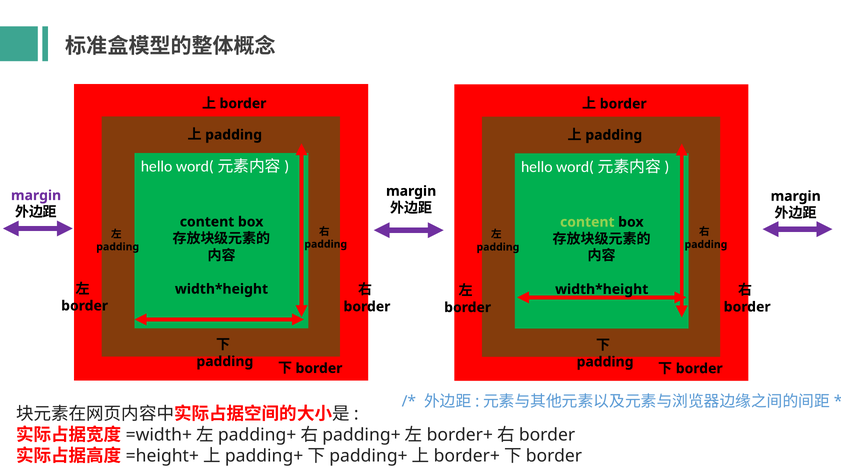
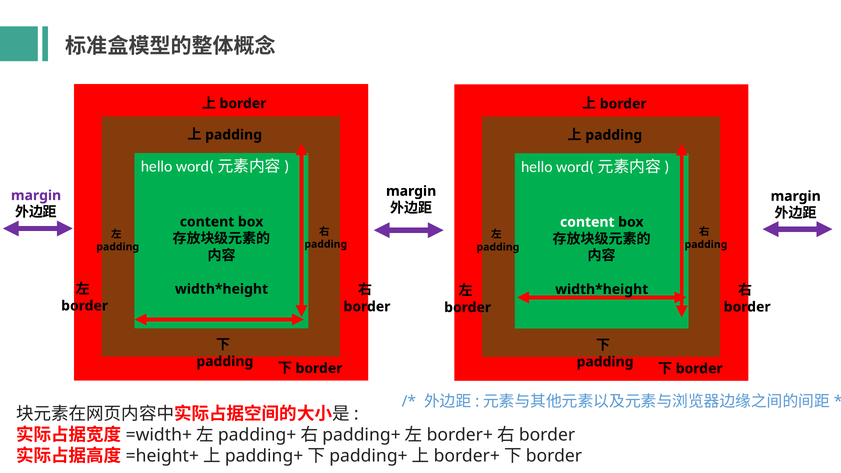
content colour: light green -> white (587, 222)
